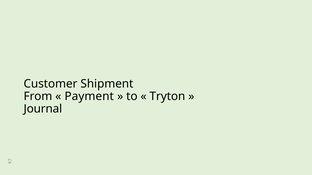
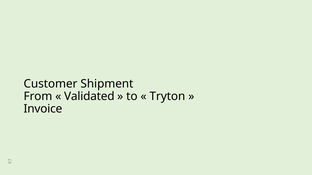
Payment: Payment -> Validated (89, 97)
Journal: Journal -> Invoice (43, 109)
